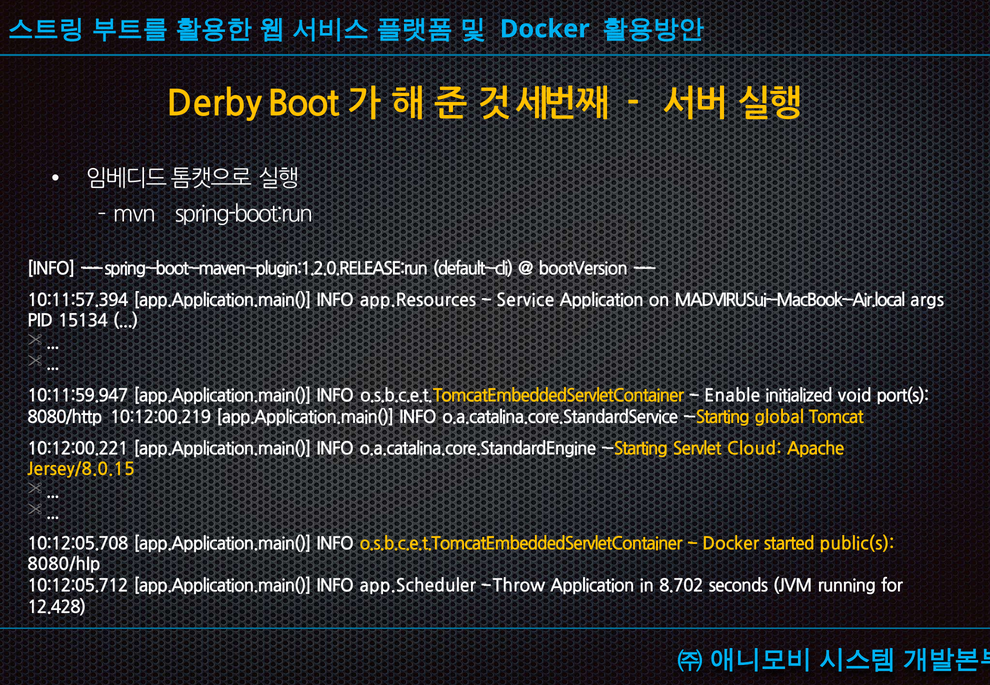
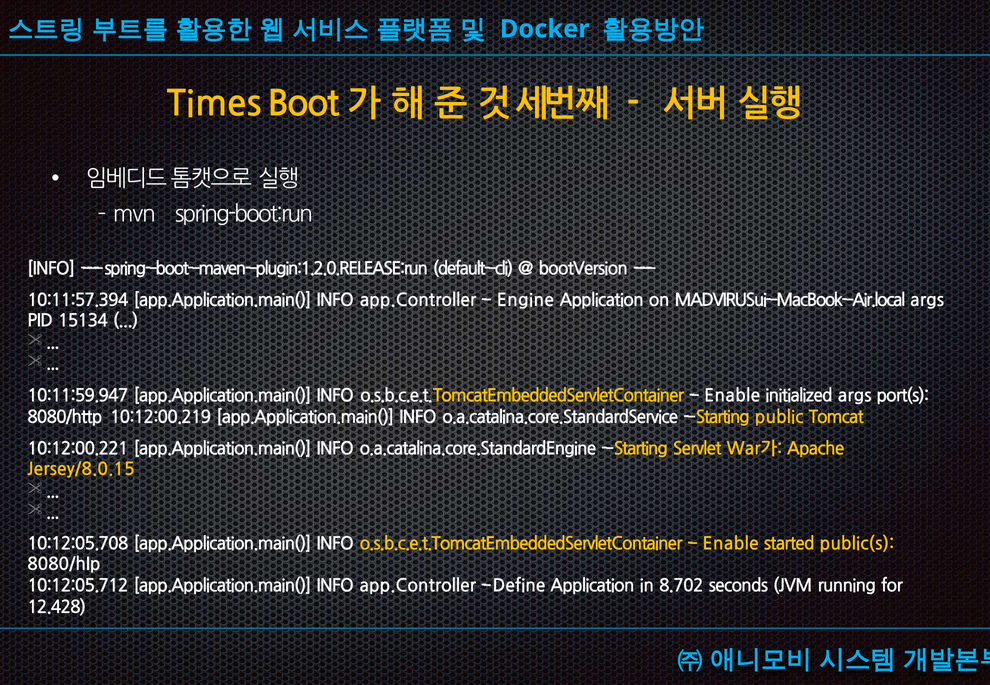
Derby: Derby -> Times (214, 104)
10:11:57.394 app.Application.main( INFO app.Resources: app.Resources -> app.Controller (418, 300)
Service: Service -> Engine (525, 300)
initialized void: void -> args (855, 396)
global: global -> public (779, 418)
Cloud: Cloud -> War가 (754, 449)
Docker: Docker -> Enable (731, 544)
10:12:05.712 app.Application.main( INFO app.Scheduler: app.Scheduler -> app.Controller (418, 586)
Throw: Throw -> Define (519, 586)
